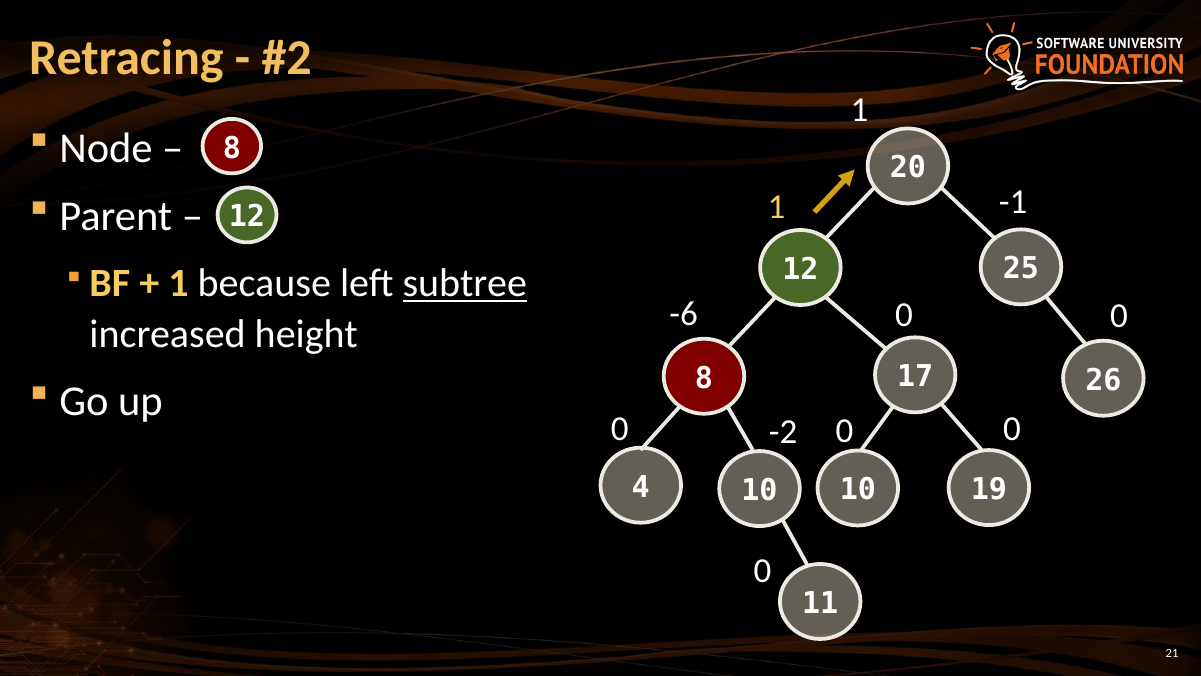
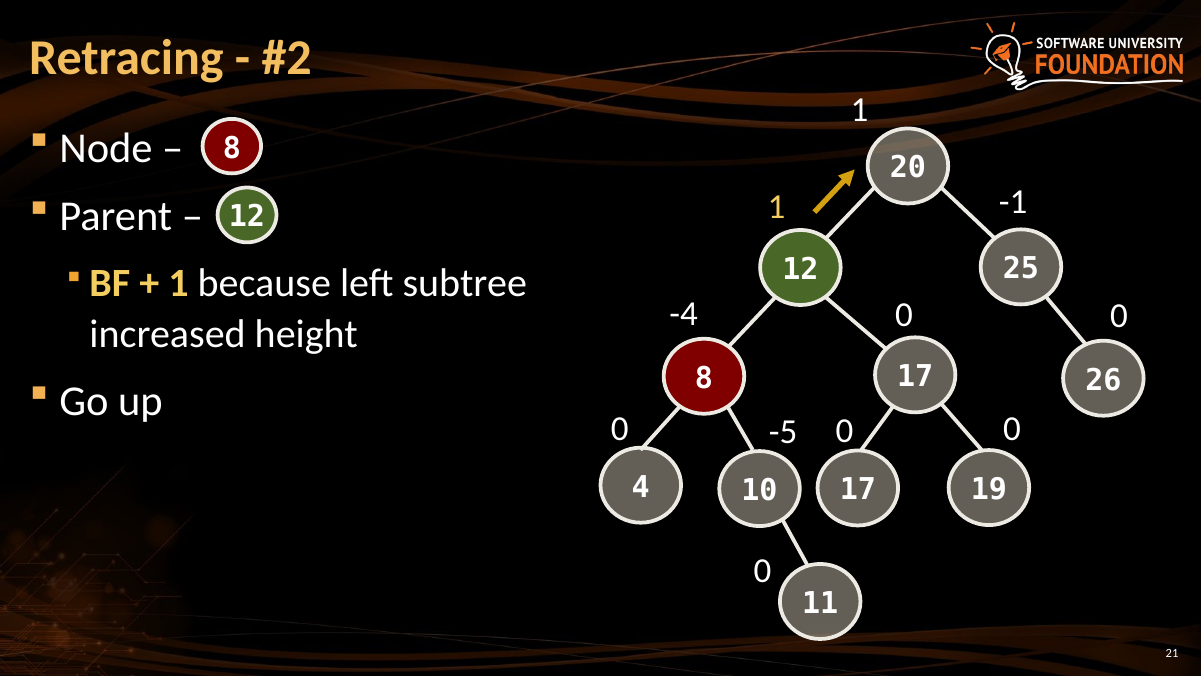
subtree underline: present -> none (465, 283)
-6: -6 -> -4 (684, 314)
-2: -2 -> -5 (783, 432)
10 10: 10 -> 17 (858, 490)
